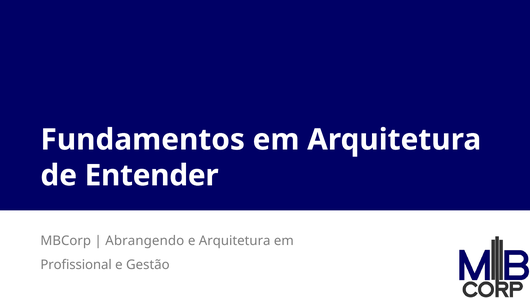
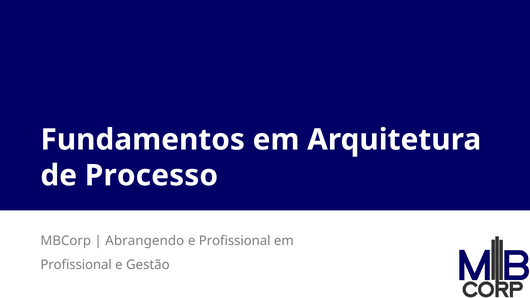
Entender: Entender -> Processo (151, 176)
e Arquitetura: Arquitetura -> Profissional (235, 241)
